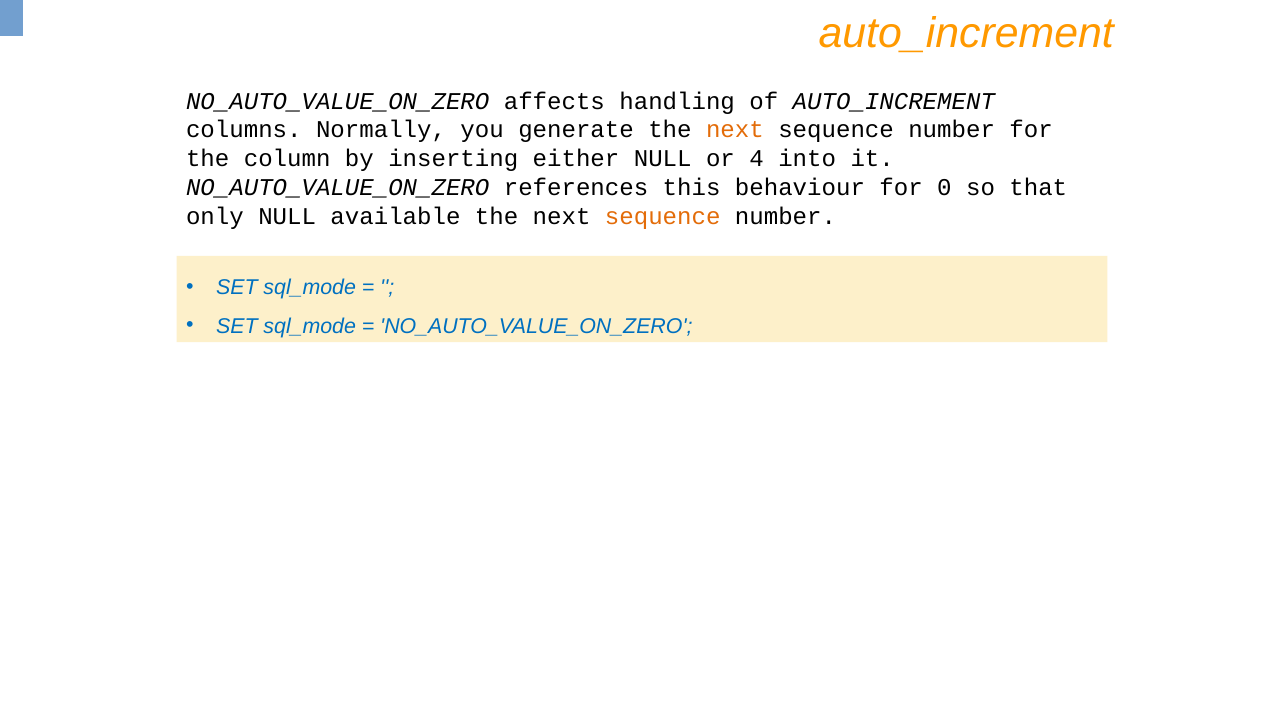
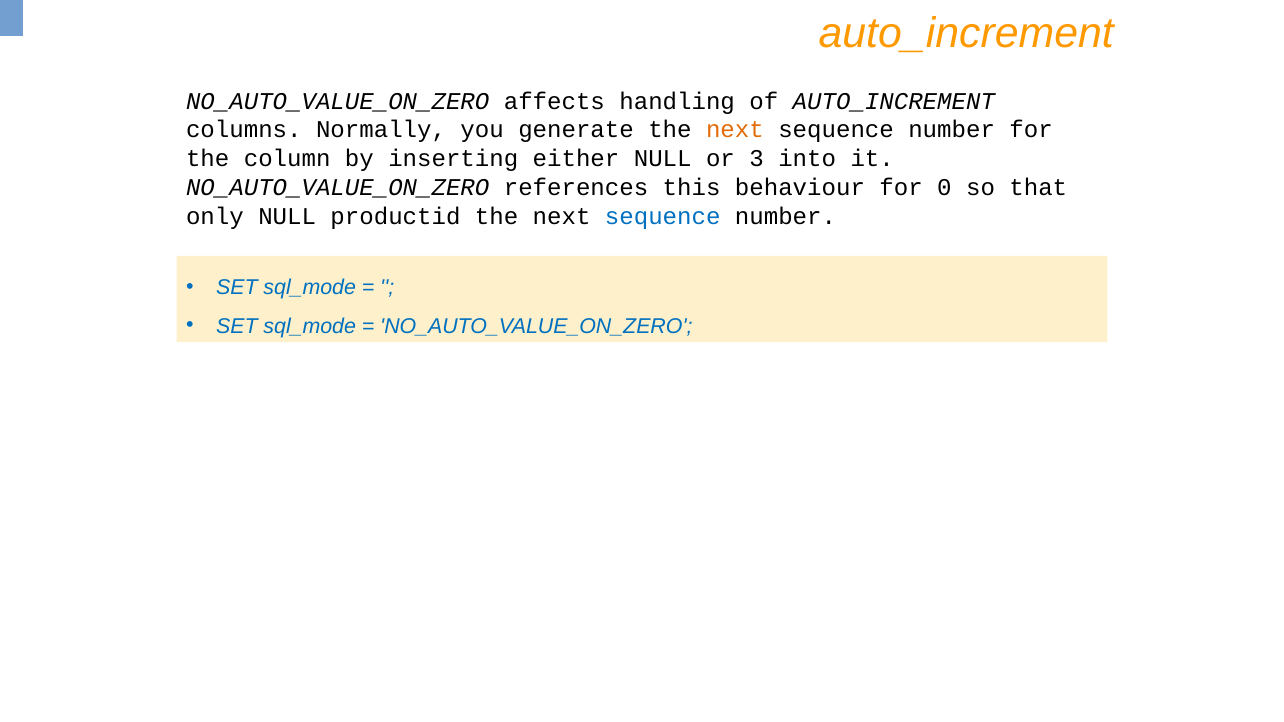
4: 4 -> 3 (757, 159)
available: available -> productid (395, 217)
sequence colour: orange -> blue (663, 217)
